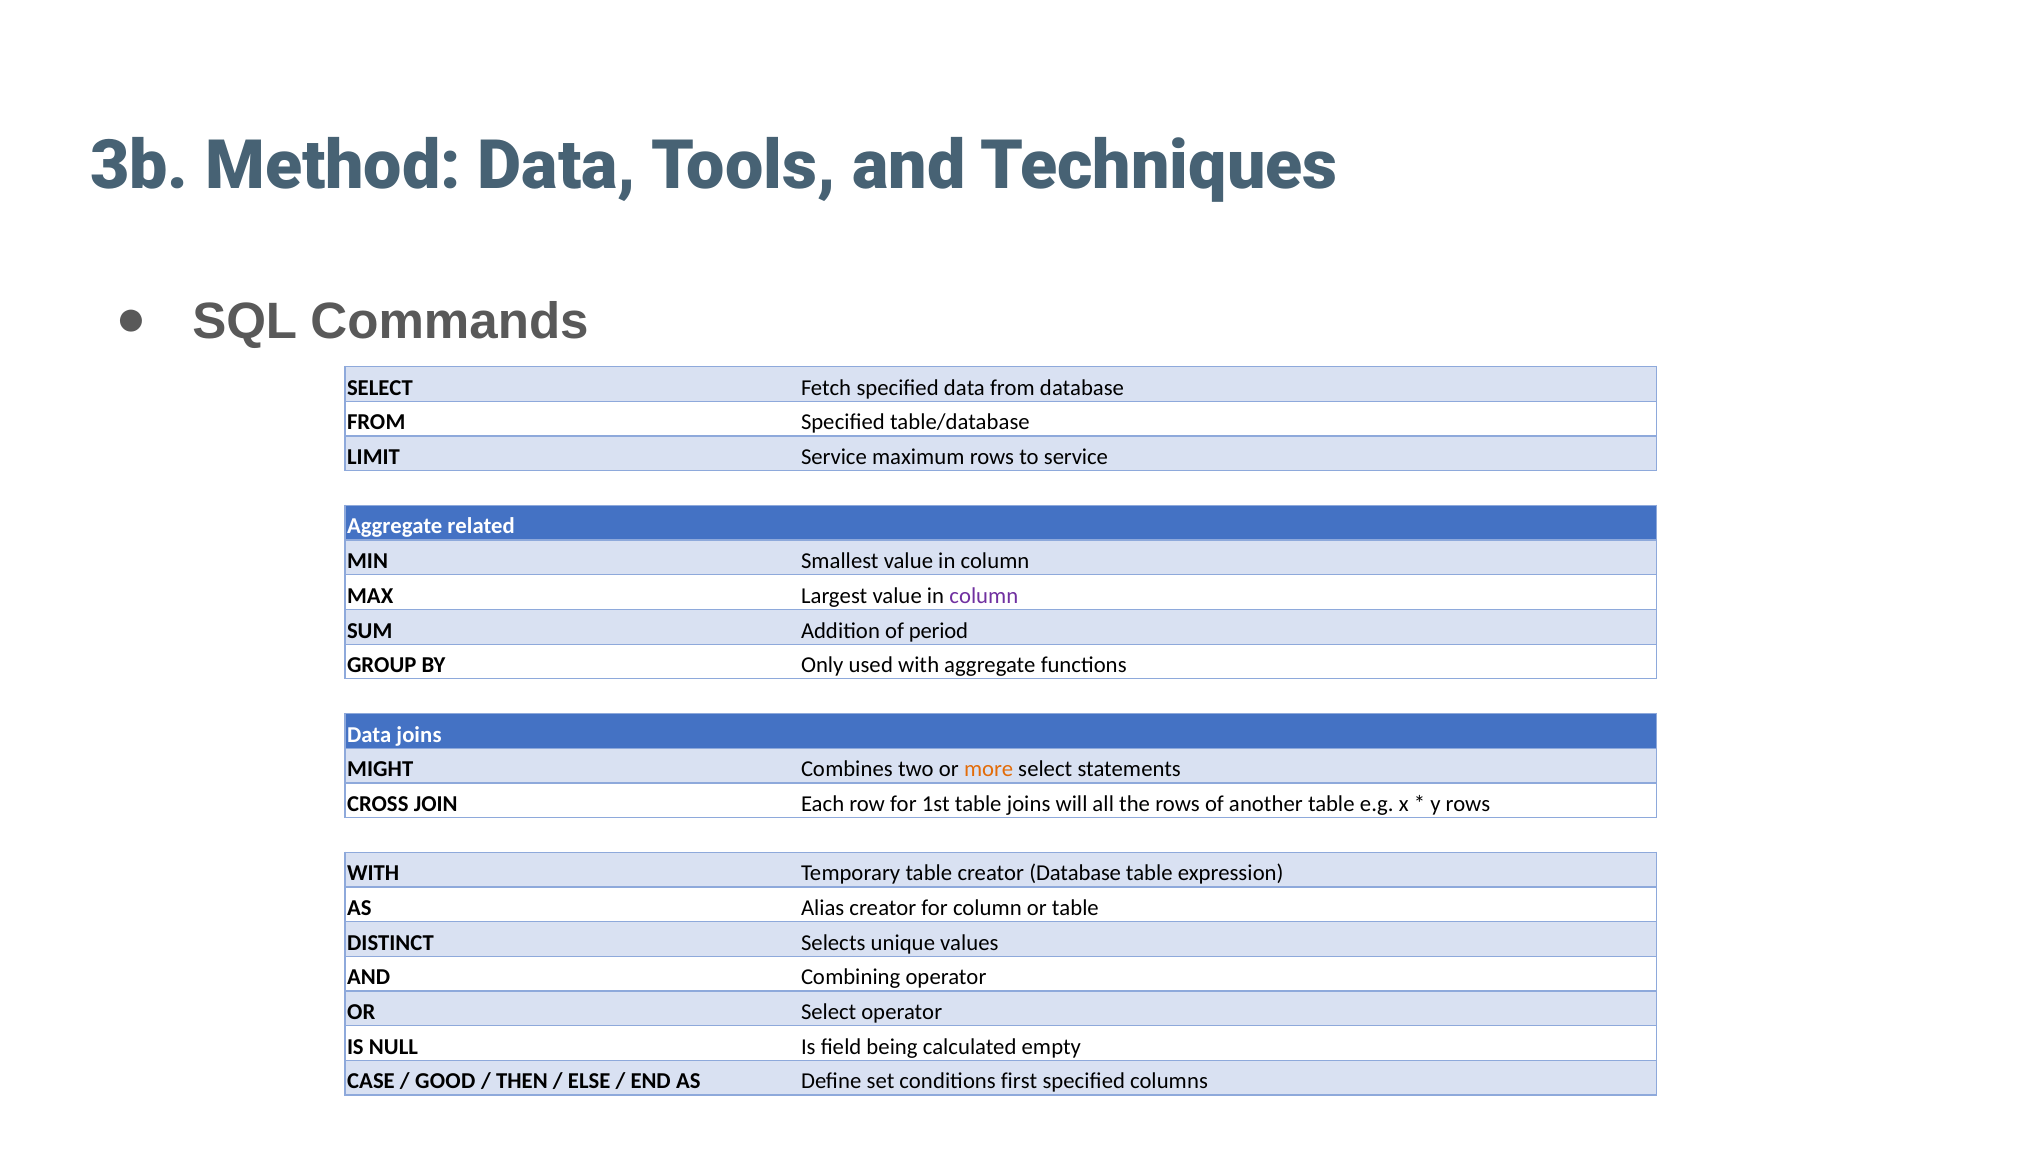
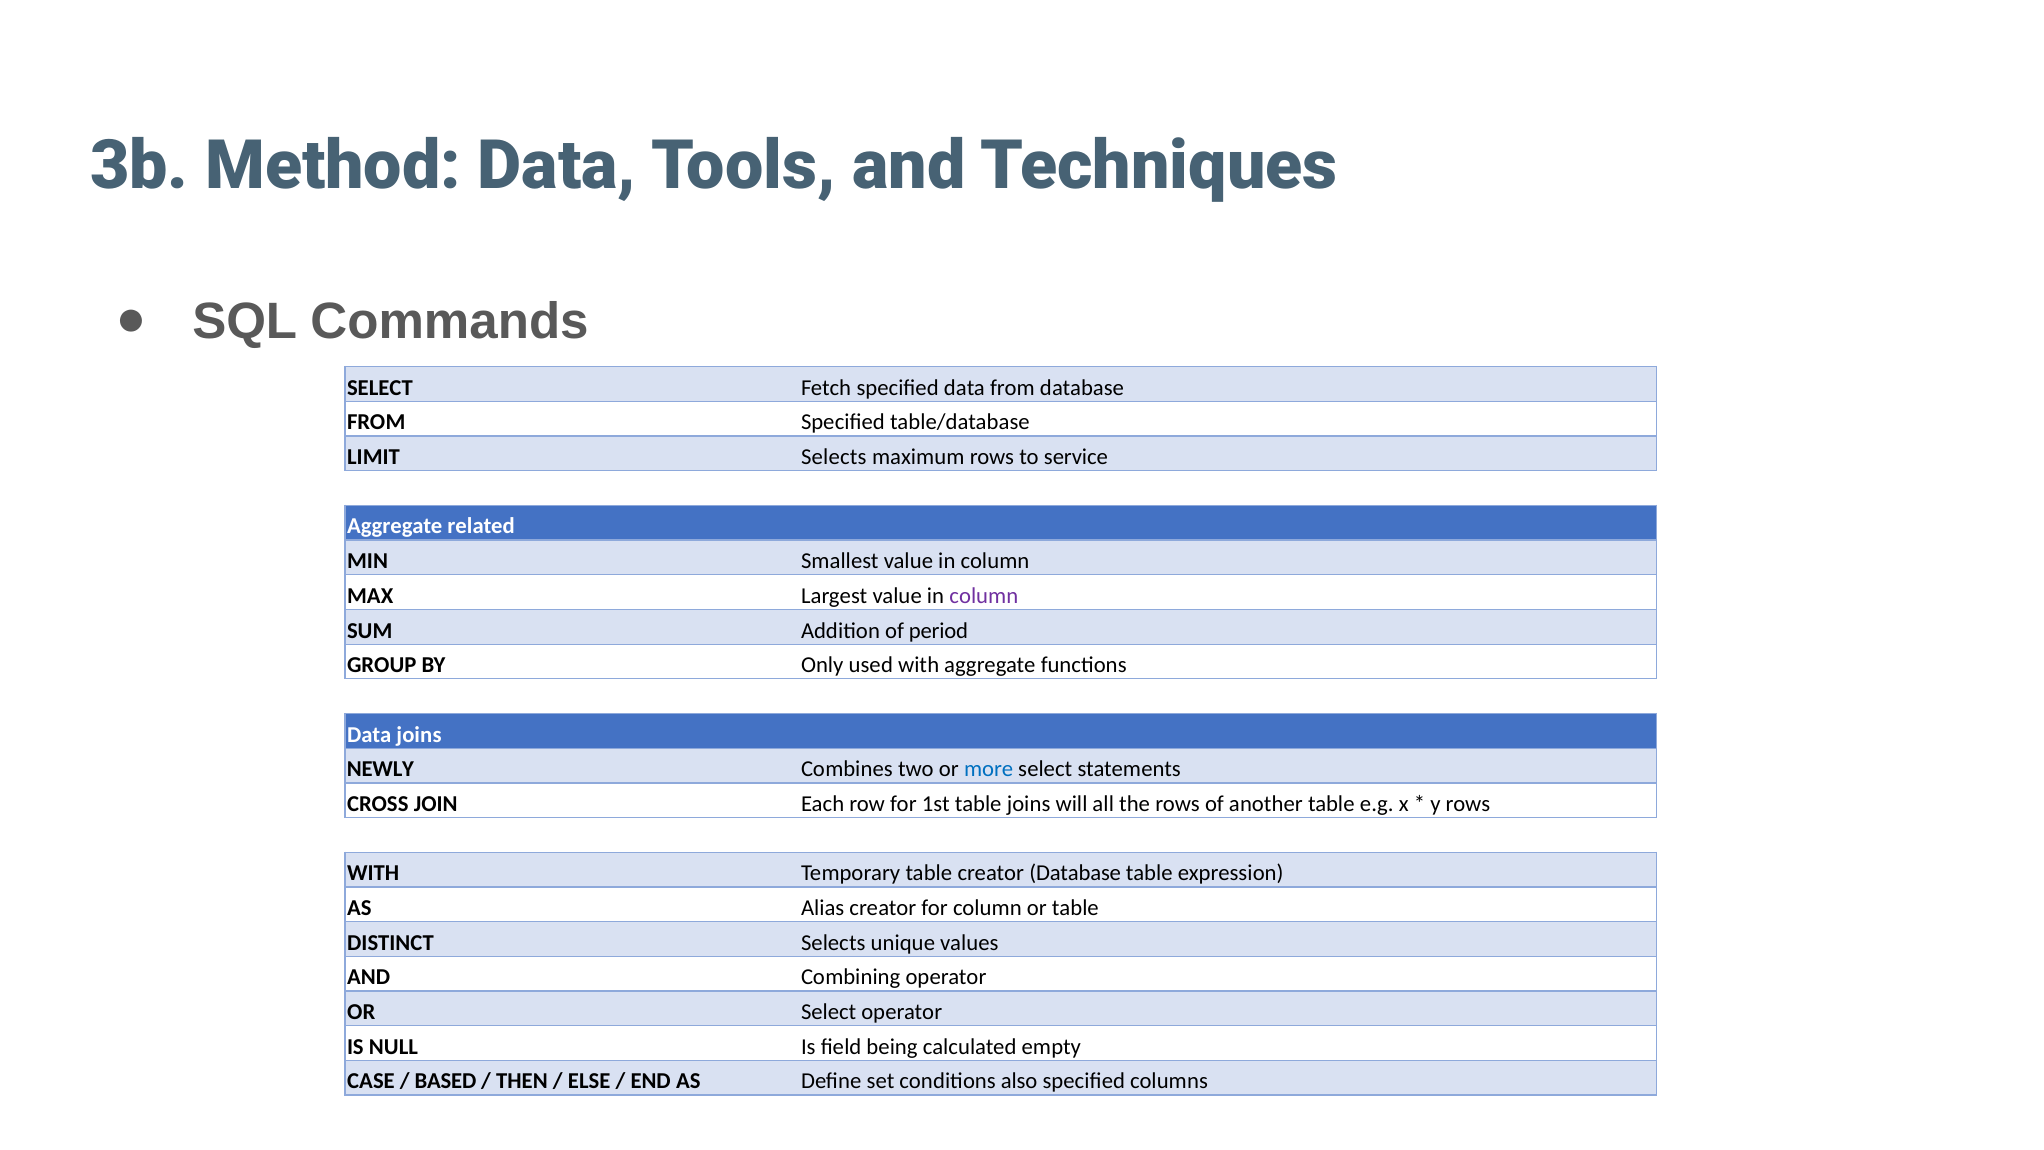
LIMIT Service: Service -> Selects (834, 457)
MIGHT: MIGHT -> NEWLY (380, 769)
more colour: orange -> blue (989, 769)
GOOD: GOOD -> BASED (446, 1081)
first: first -> also (1019, 1081)
